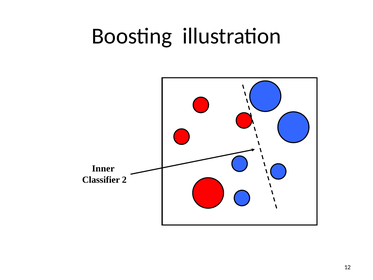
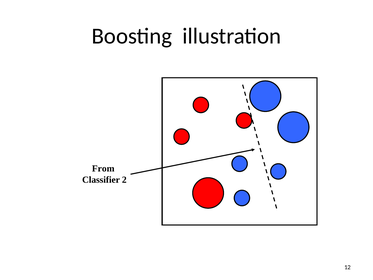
Inner: Inner -> From (103, 168)
